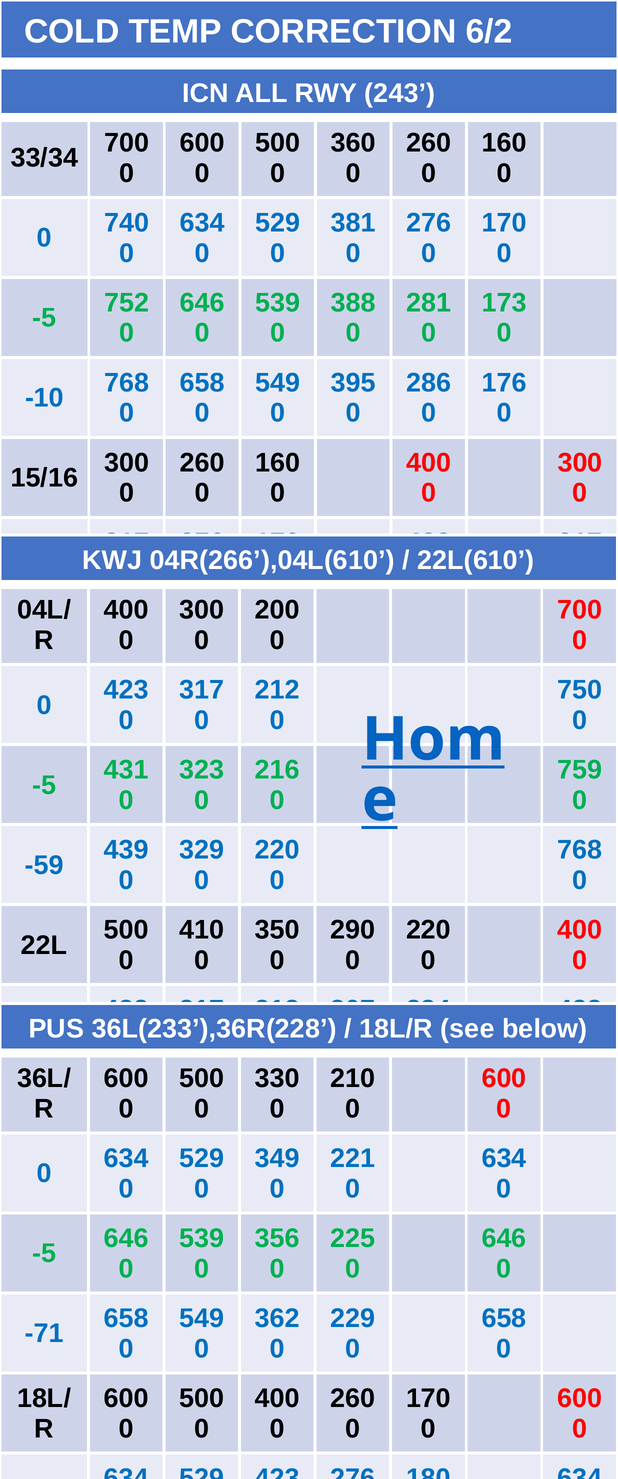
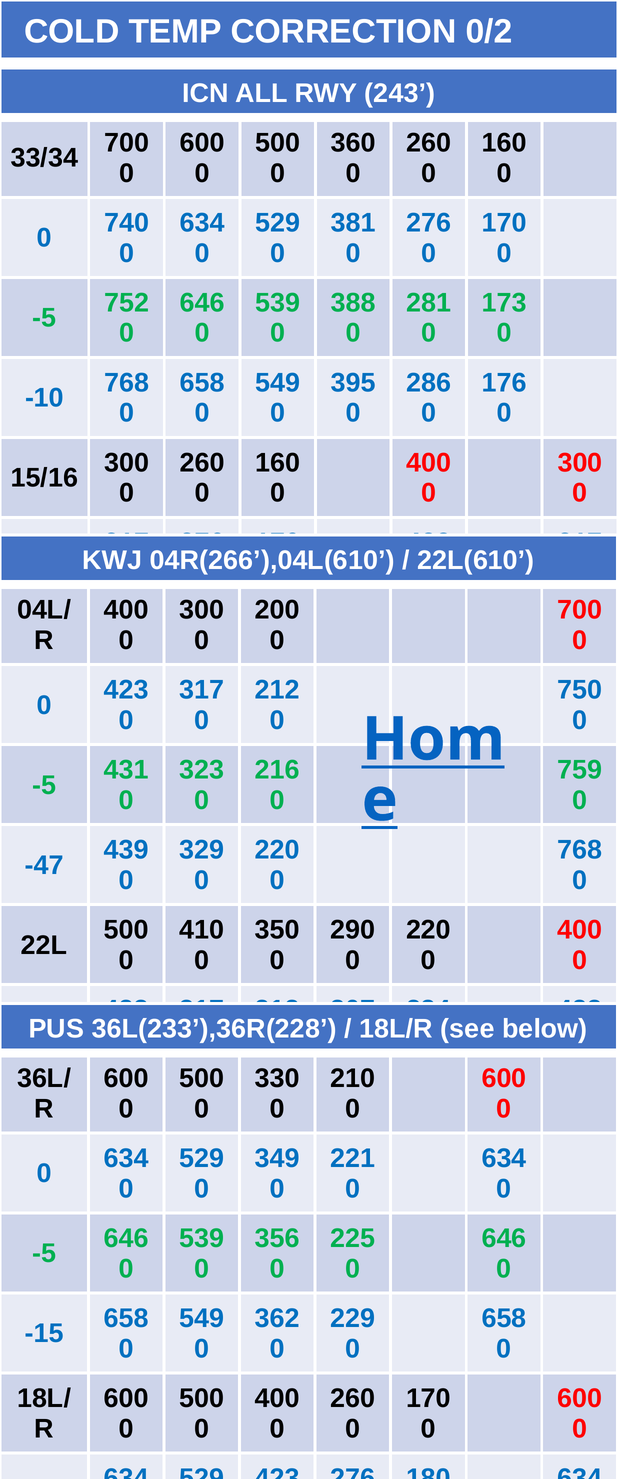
6/2: 6/2 -> 0/2 (489, 31)
-59: -59 -> -47 (44, 865)
-71: -71 -> -15 (44, 1333)
